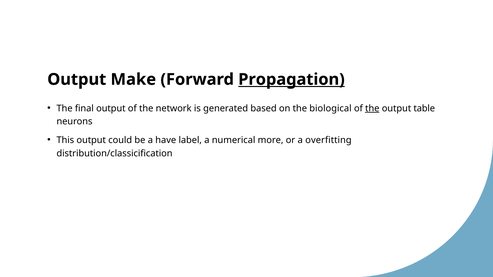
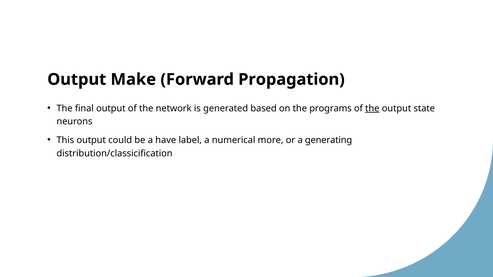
Propagation underline: present -> none (291, 80)
biological: biological -> programs (331, 108)
table: table -> state (424, 108)
overfitting: overfitting -> generating (329, 140)
